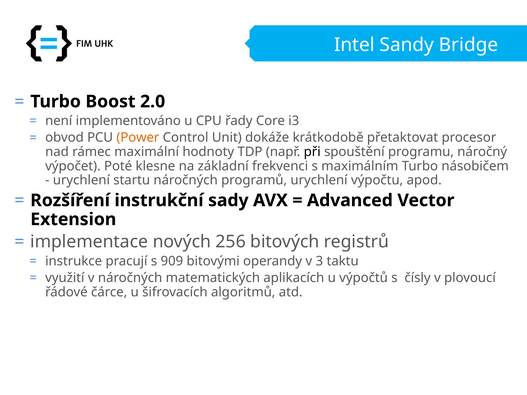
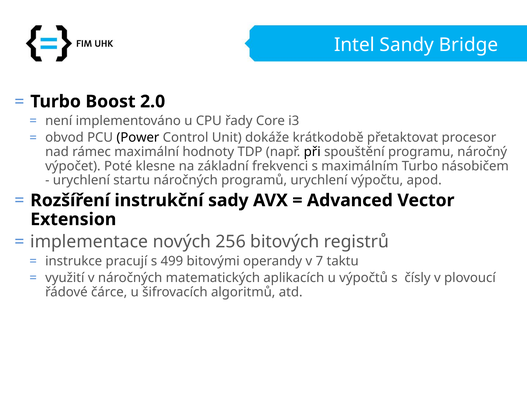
Power colour: orange -> black (138, 138)
909: 909 -> 499 (172, 261)
3: 3 -> 7 (319, 261)
